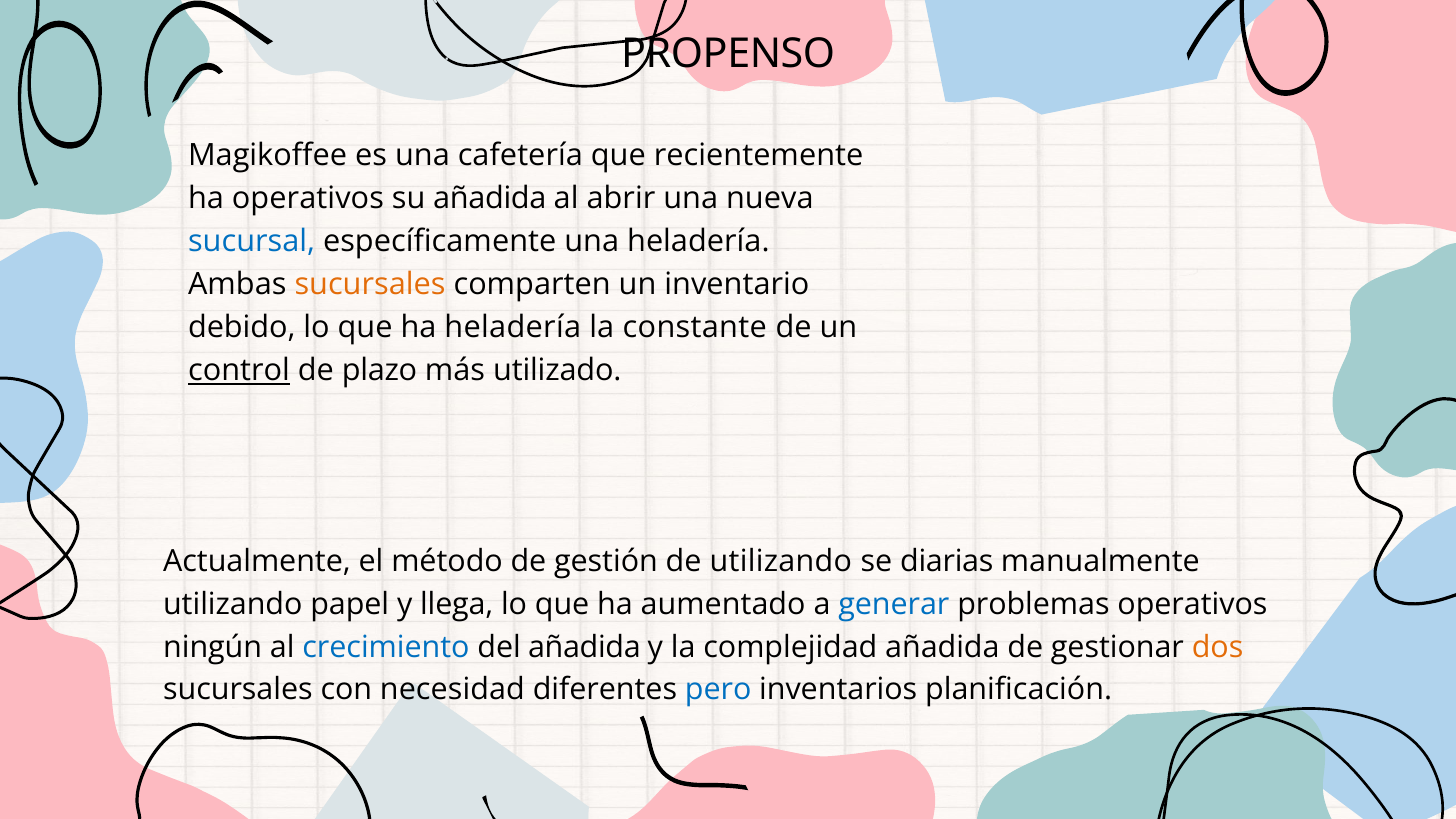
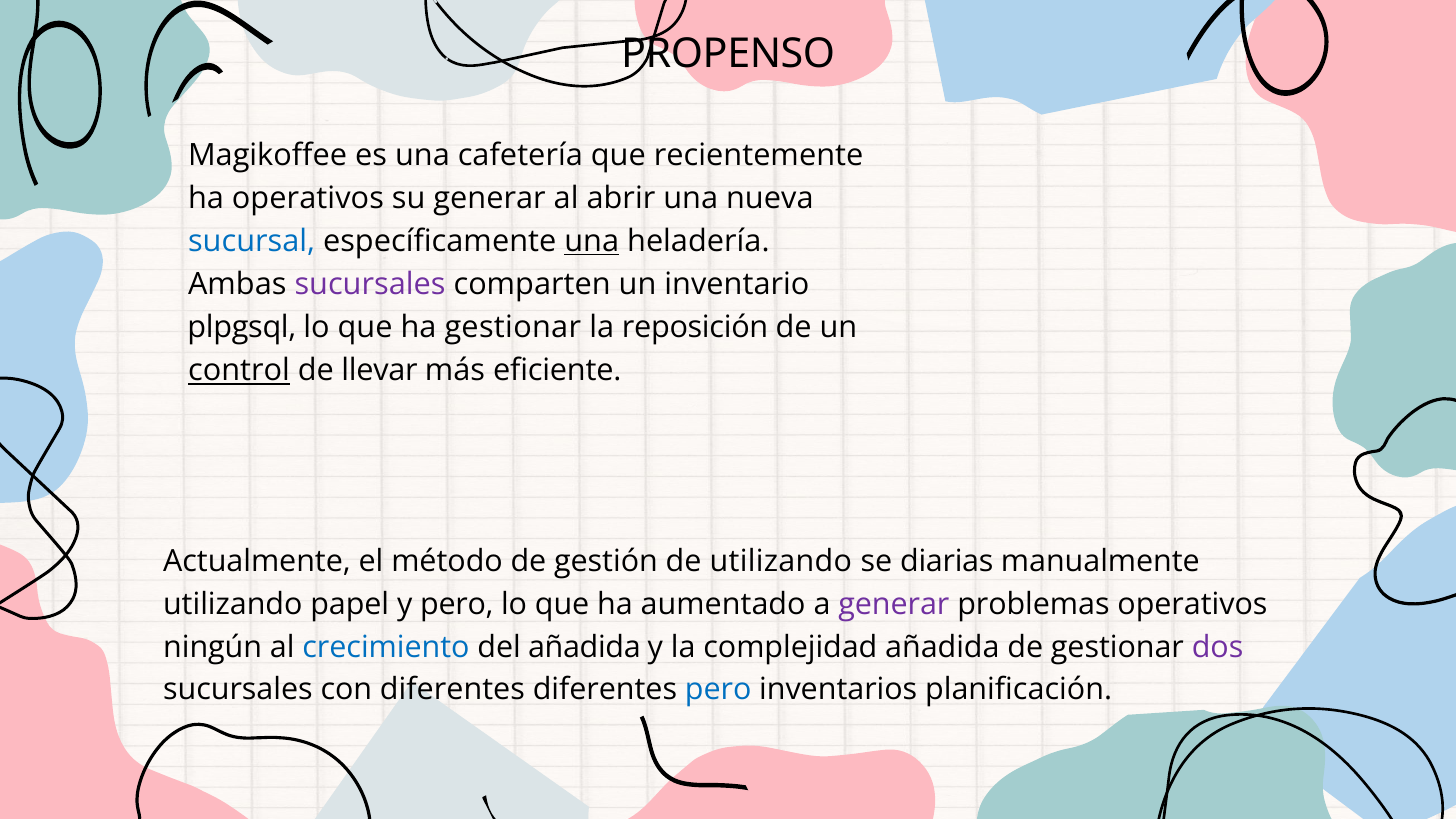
su añadida: añadida -> generar (490, 198)
una underline: none -> present (592, 241)
sucursales colour: orange -> purple (370, 284)
debido: debido -> plpgsql (242, 327)
ha heladería: heladería -> gestionar (513, 327)
constante: constante -> reposición (695, 327)
plazo: plazo -> llevar (380, 371)
utilizado: utilizado -> eficiente (557, 371)
y llega: llega -> pero (457, 604)
generar colour: blue -> purple (894, 604)
dos colour: orange -> purple (1218, 647)
con necesidad: necesidad -> diferentes (452, 690)
